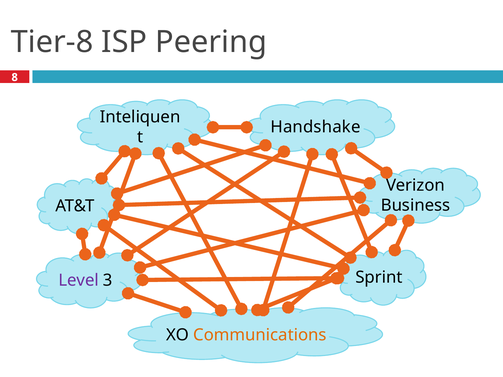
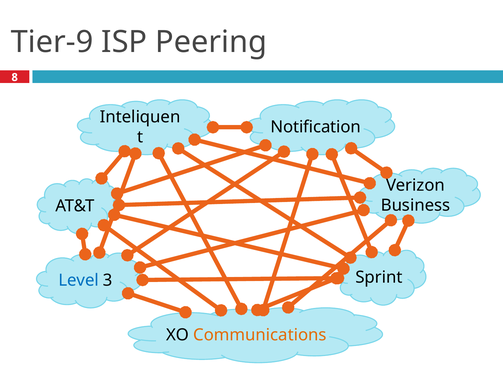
Tier-8: Tier-8 -> Tier-9 (52, 42)
Handshake: Handshake -> Notification (316, 127)
Level colour: purple -> blue (79, 280)
